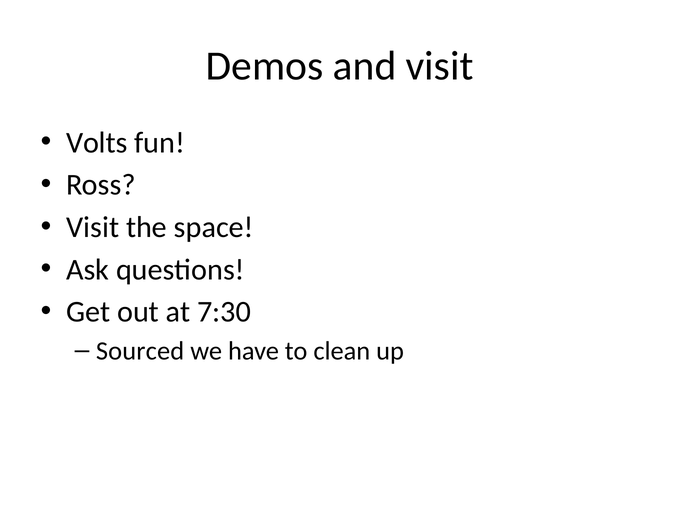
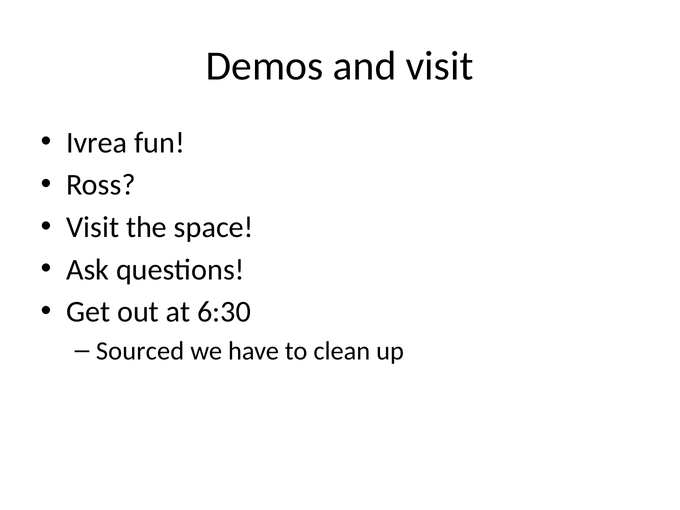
Volts: Volts -> Ivrea (97, 143)
7:30: 7:30 -> 6:30 (224, 312)
